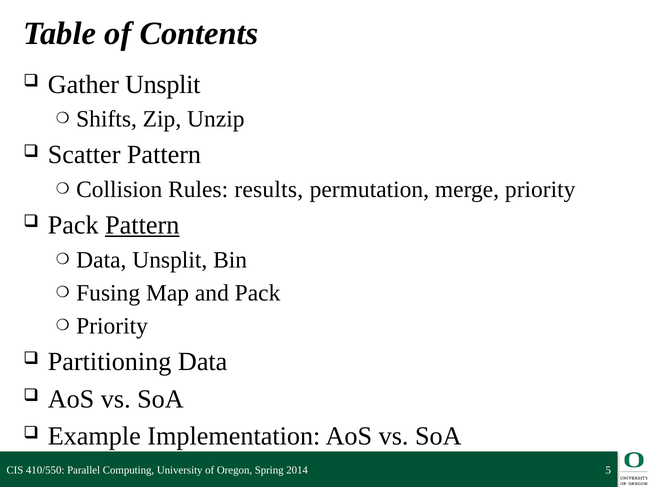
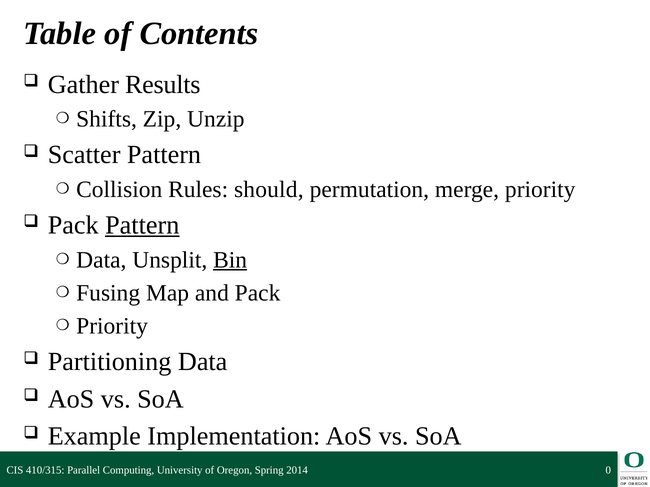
Gather Unsplit: Unsplit -> Results (163, 85)
results: results -> should (269, 190)
Bin underline: none -> present (230, 260)
410/550: 410/550 -> 410/315 (45, 471)
5: 5 -> 0 (608, 471)
